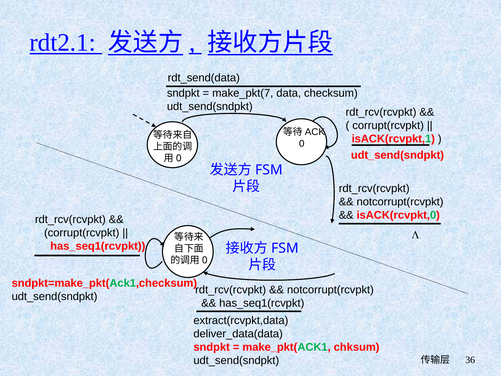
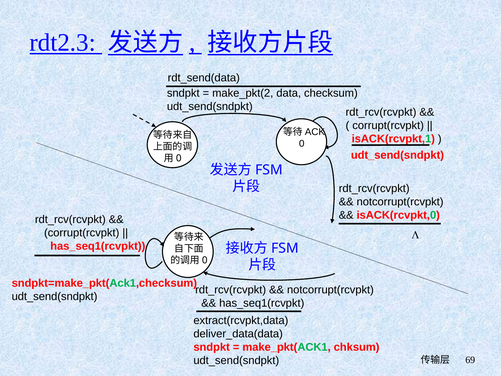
rdt2.1: rdt2.1 -> rdt2.3 (63, 43)
make_pkt(7: make_pkt(7 -> make_pkt(2 (243, 93)
36: 36 -> 69 (470, 360)
